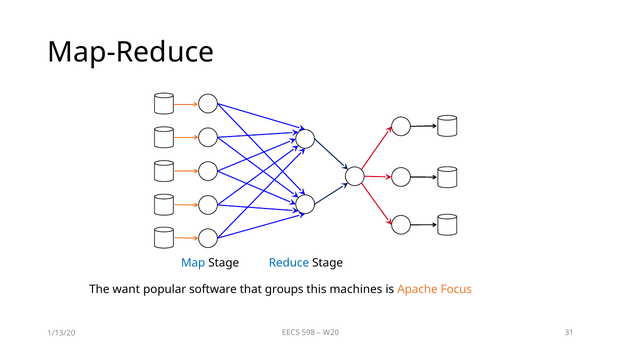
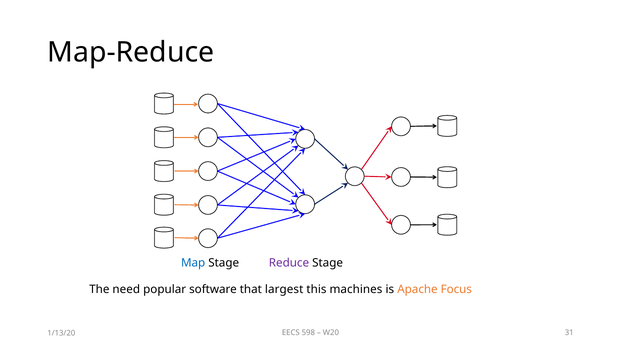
Reduce colour: blue -> purple (289, 263)
want: want -> need (126, 290)
groups: groups -> largest (284, 290)
